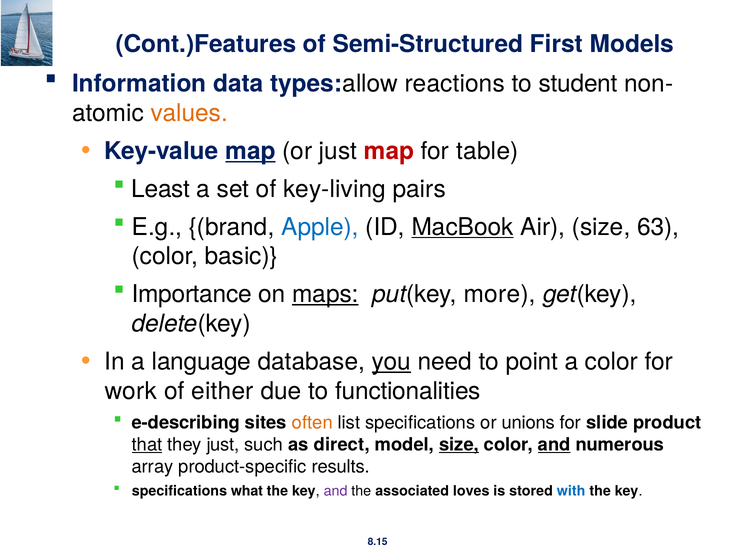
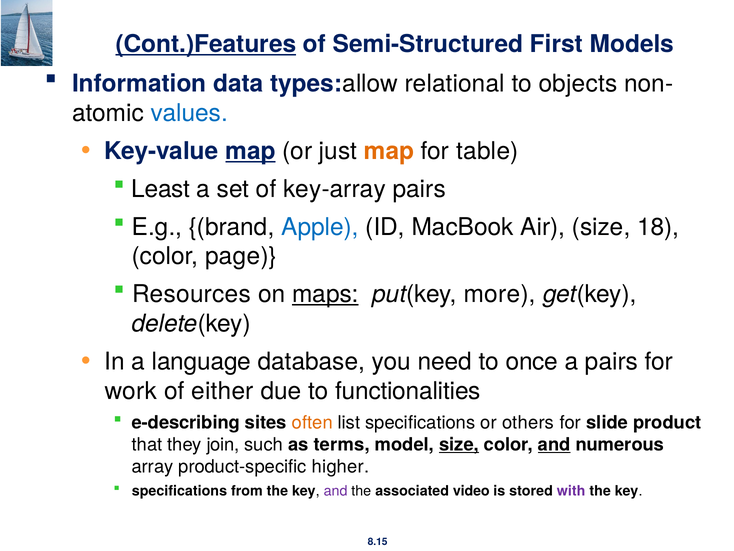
Cont.)Features underline: none -> present (206, 44)
reactions: reactions -> relational (455, 84)
student: student -> objects (578, 84)
values colour: orange -> blue (189, 113)
map colour: red -> orange (389, 151)
key-living: key-living -> key-array (335, 189)
MacBook underline: present -> none (463, 227)
63: 63 -> 18 (658, 227)
basic: basic -> page (241, 256)
Importance: Importance -> Resources (191, 294)
you underline: present -> none (391, 361)
point: point -> once (532, 361)
a color: color -> pairs (611, 361)
unions: unions -> others (528, 422)
that underline: present -> none (147, 444)
they just: just -> join (223, 444)
direct: direct -> terms (342, 444)
results: results -> higher (341, 466)
what: what -> from (247, 491)
loves: loves -> video (471, 491)
with colour: blue -> purple (571, 491)
